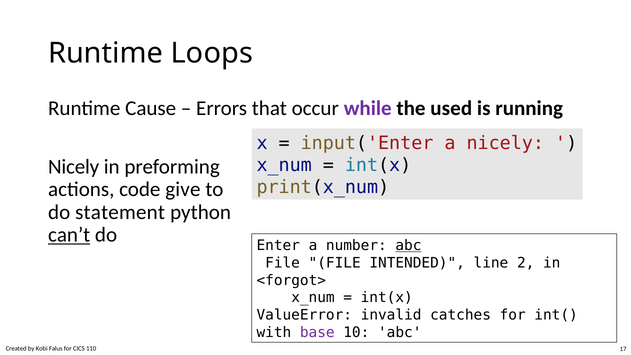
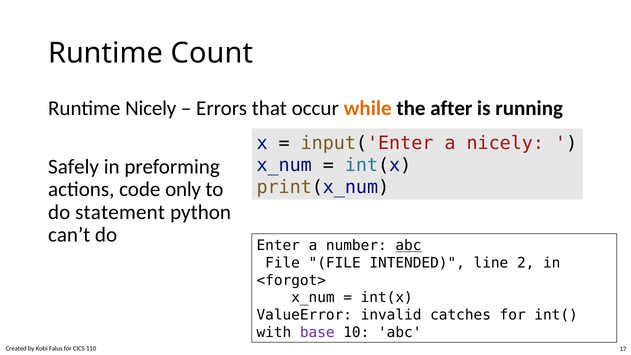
Loops: Loops -> Count (212, 53)
Runtime Cause: Cause -> Nicely (151, 108)
while colour: purple -> orange (368, 108)
used: used -> after (451, 108)
Nicely: Nicely -> Safely (74, 167)
give: give -> only (183, 189)
can’t underline: present -> none (69, 235)
